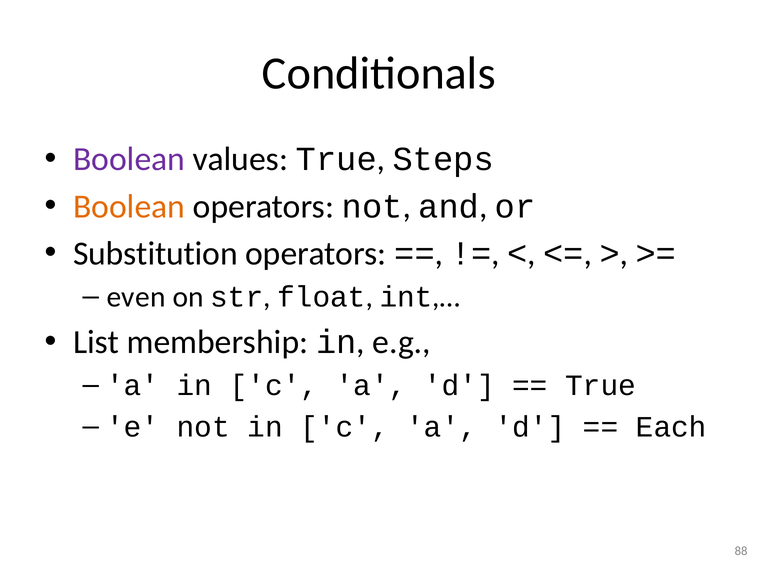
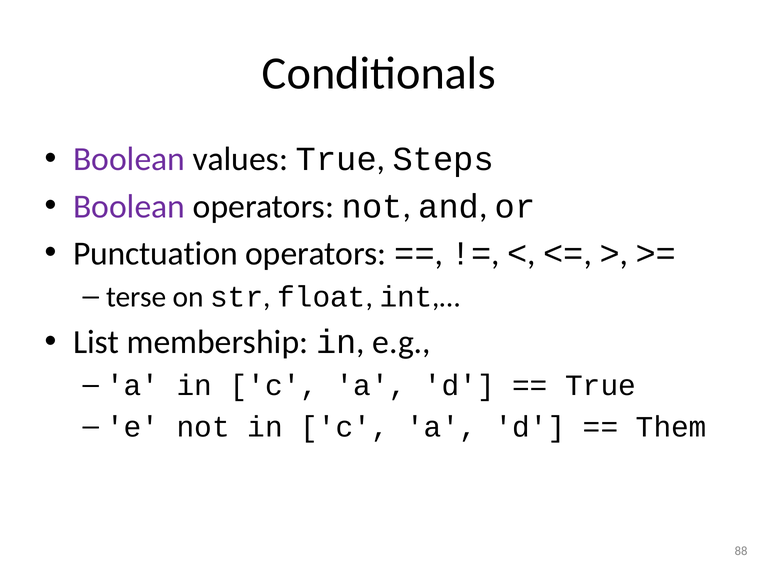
Boolean colour: orange -> purple (129, 206)
Substitution: Substitution -> Punctuation (155, 253)
even: even -> terse (136, 297)
Each: Each -> Them (671, 427)
